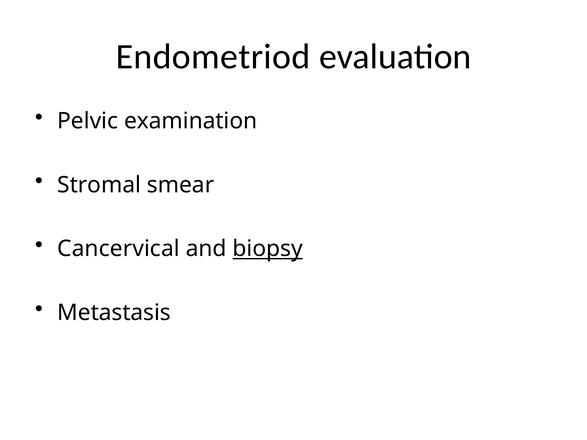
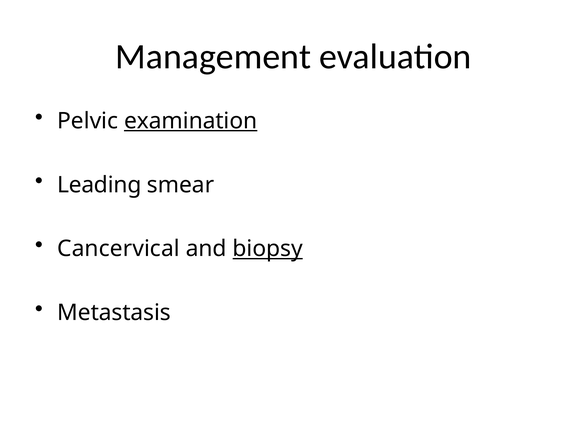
Endometriod: Endometriod -> Management (213, 57)
examination underline: none -> present (191, 121)
Stromal: Stromal -> Leading (99, 185)
